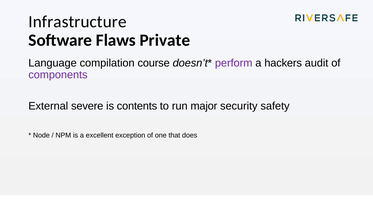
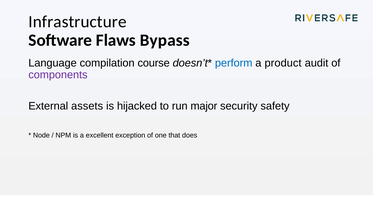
Private: Private -> Bypass (165, 40)
perform colour: purple -> blue (234, 63)
hackers: hackers -> product (283, 63)
severe: severe -> assets (87, 106)
contents: contents -> hijacked (137, 106)
